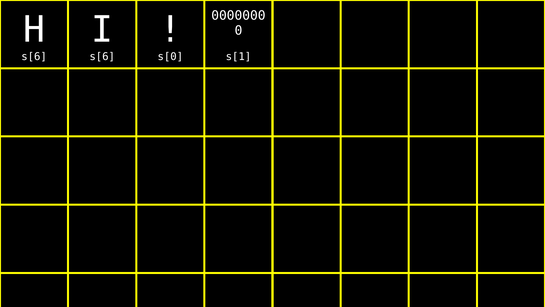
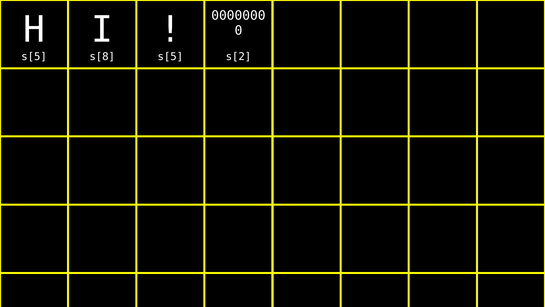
s[6: s[6 -> s[5 (34, 57)
s[6: s[6 -> s[8 (102, 57)
s[0: s[0 -> s[5 (170, 57)
s[1: s[1 -> s[2 (238, 57)
